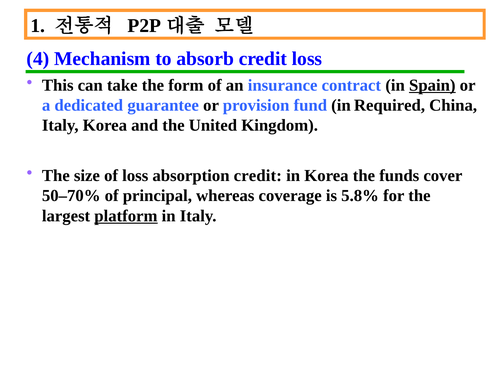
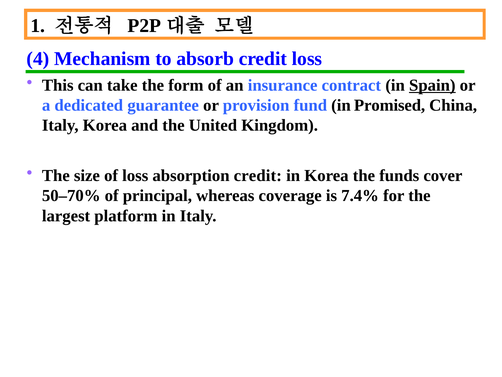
Required: Required -> Promised (390, 105)
5.8%: 5.8% -> 7.4% (360, 196)
platform underline: present -> none (126, 216)
